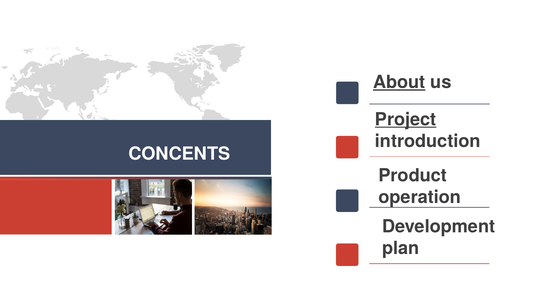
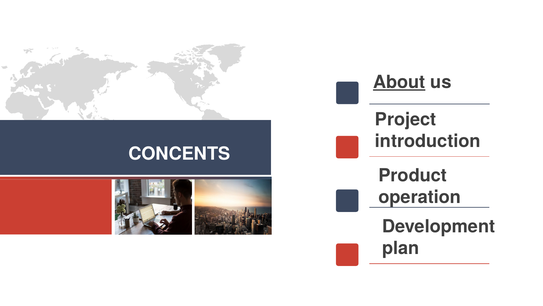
Project underline: present -> none (406, 119)
